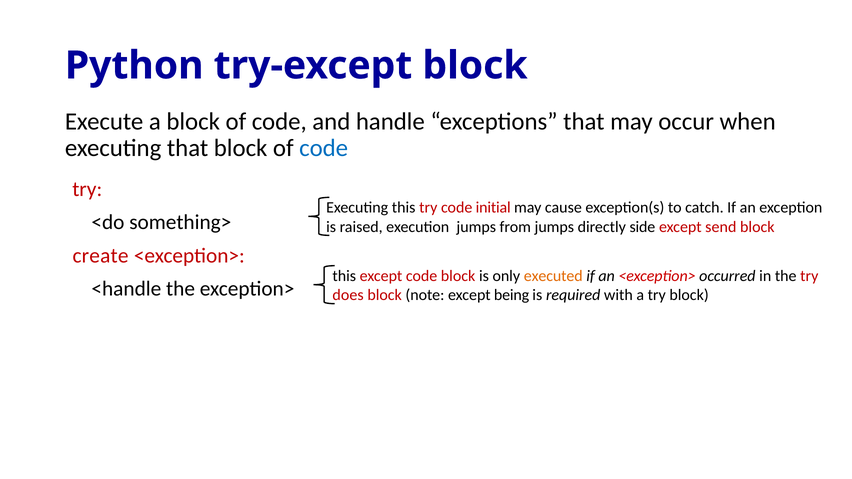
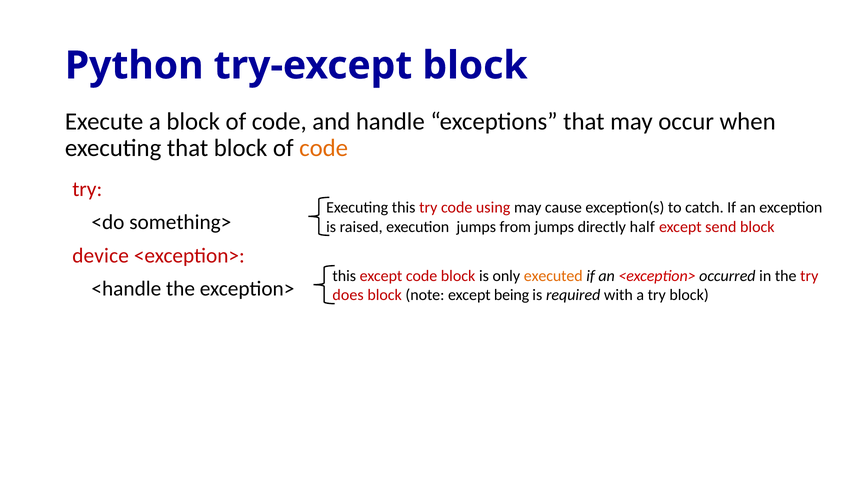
code colour: blue -> orange (324, 148)
initial: initial -> using (493, 208)
side: side -> half (642, 227)
create: create -> device (101, 256)
